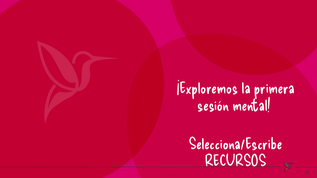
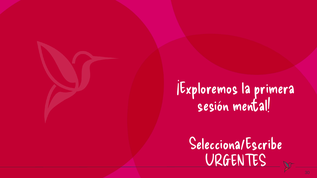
RECURSOS: RECURSOS -> URGENTES (236, 162)
